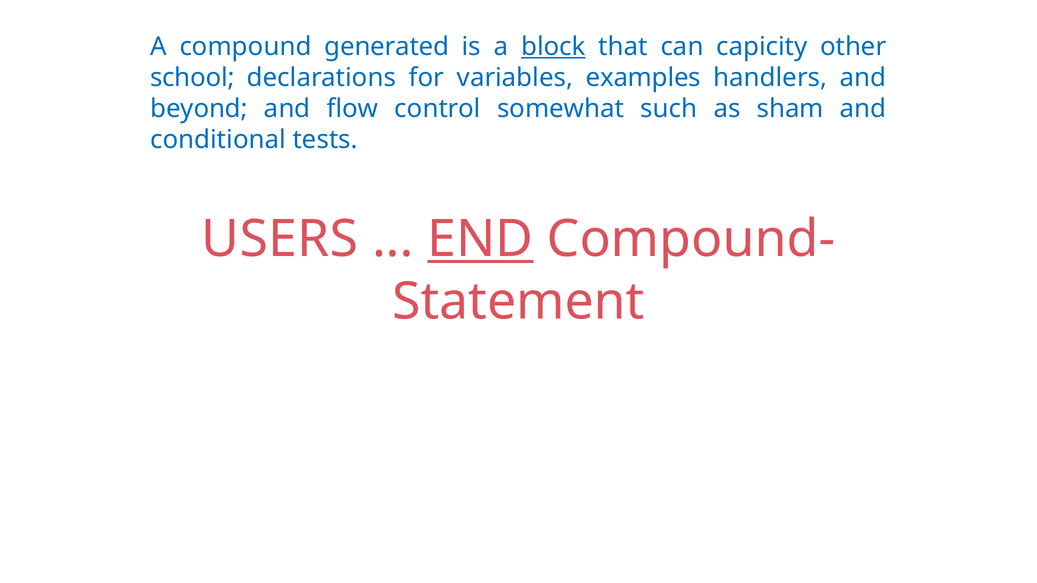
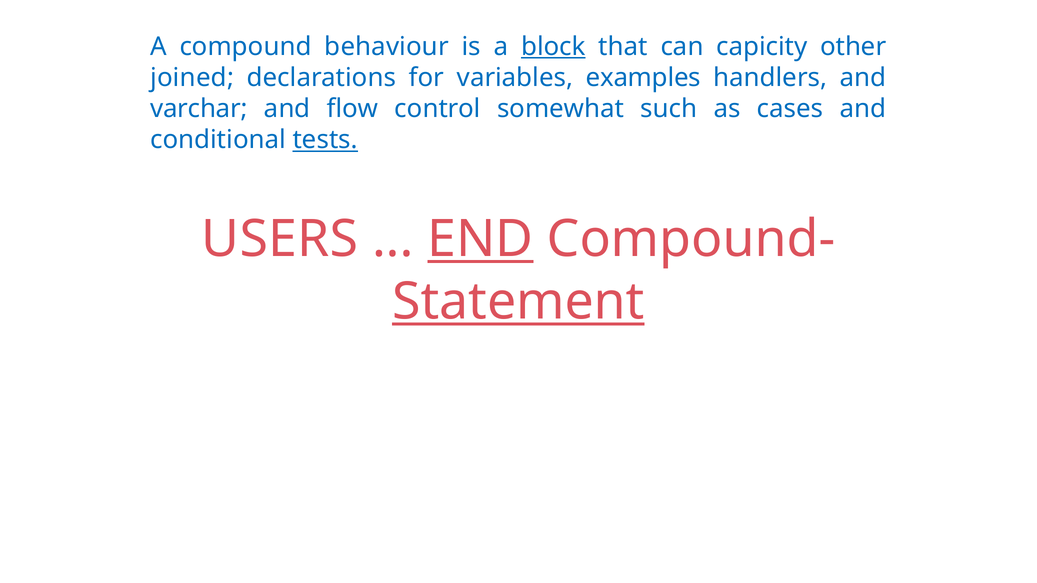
generated: generated -> behaviour (387, 47)
school: school -> joined (192, 78)
beyond: beyond -> varchar (199, 109)
sham: sham -> cases (790, 109)
tests underline: none -> present (325, 140)
Statement underline: none -> present (518, 302)
